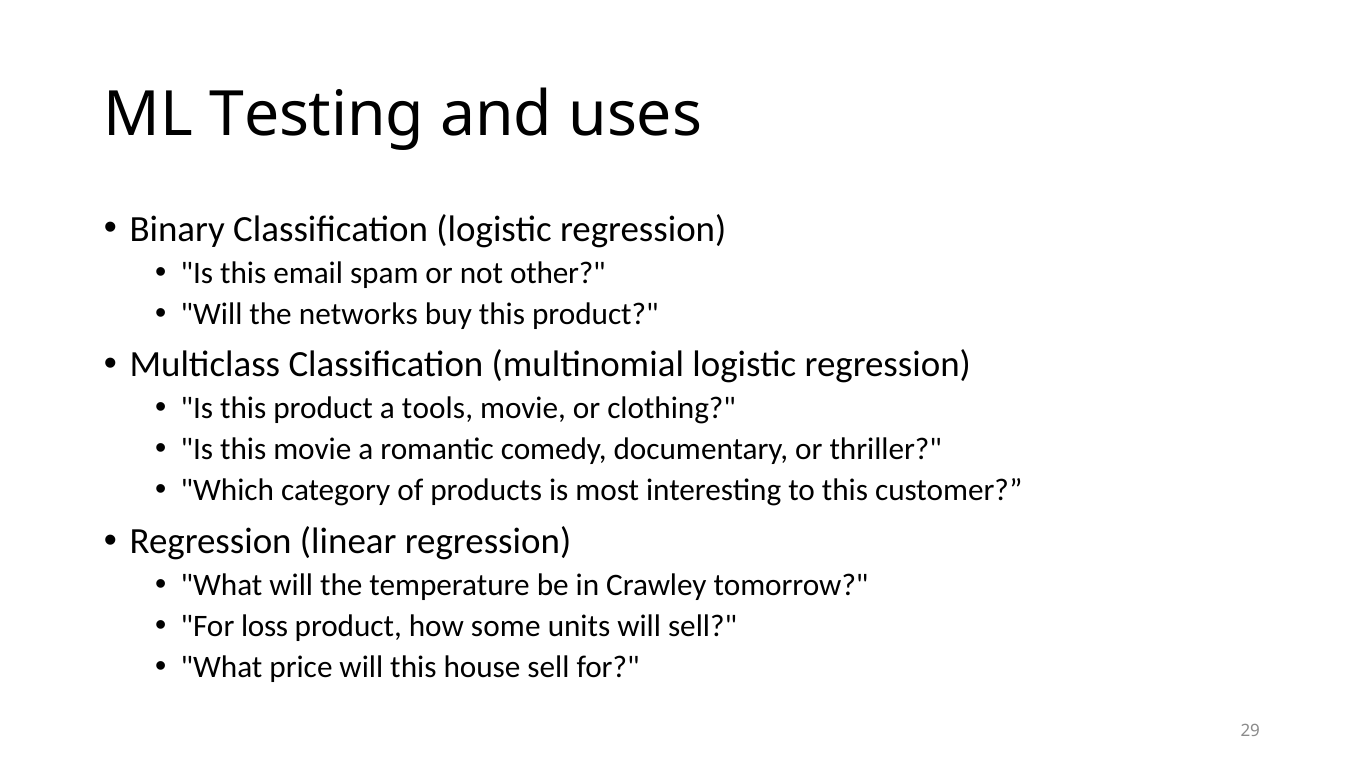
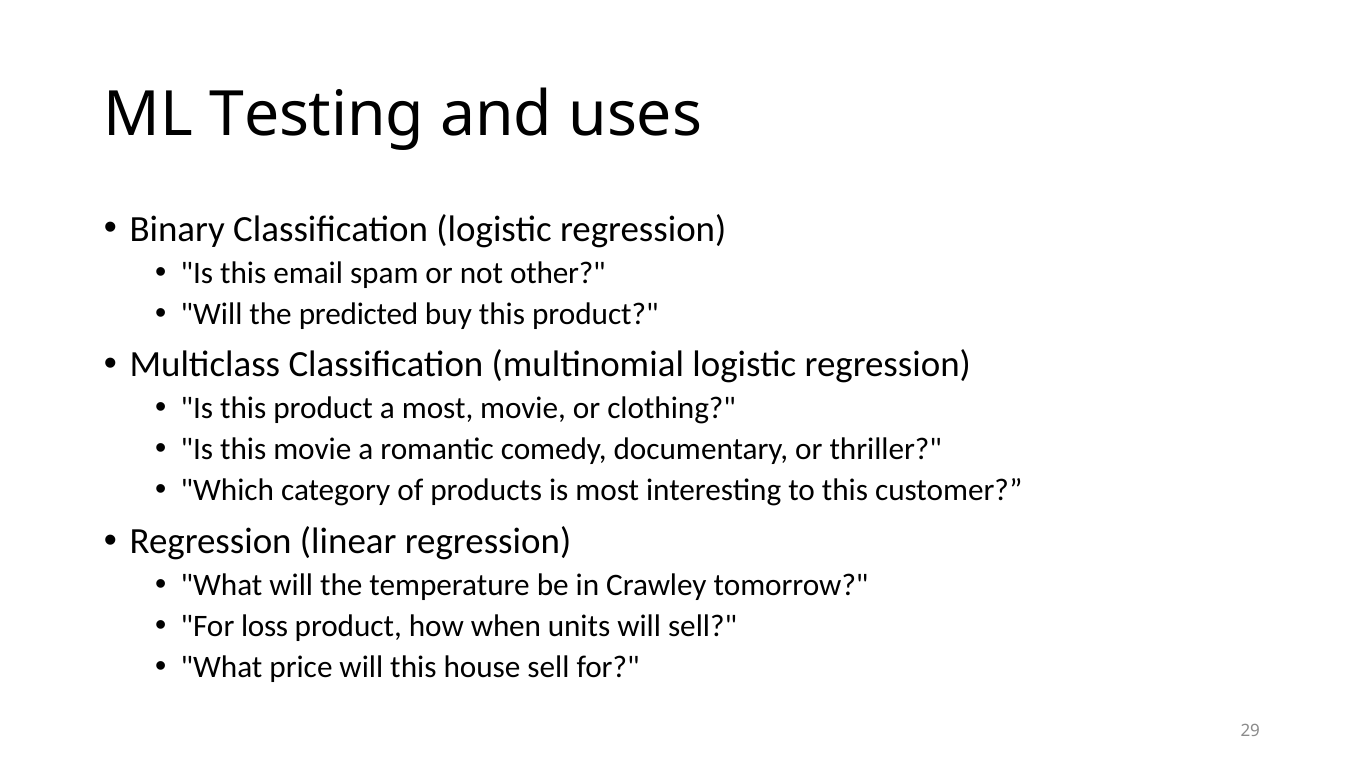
networks: networks -> predicted (359, 314)
a tools: tools -> most (438, 409)
some: some -> when (506, 626)
